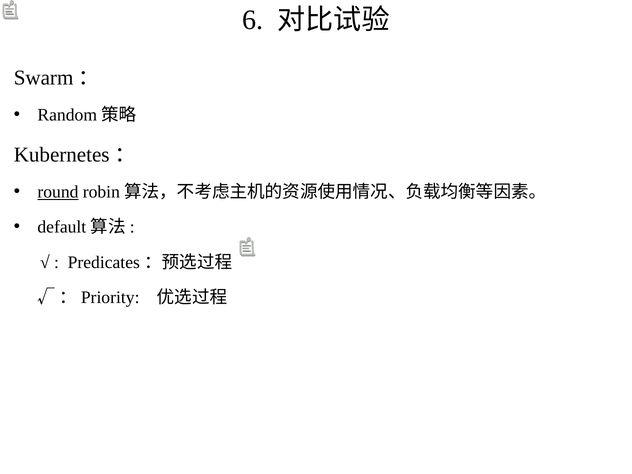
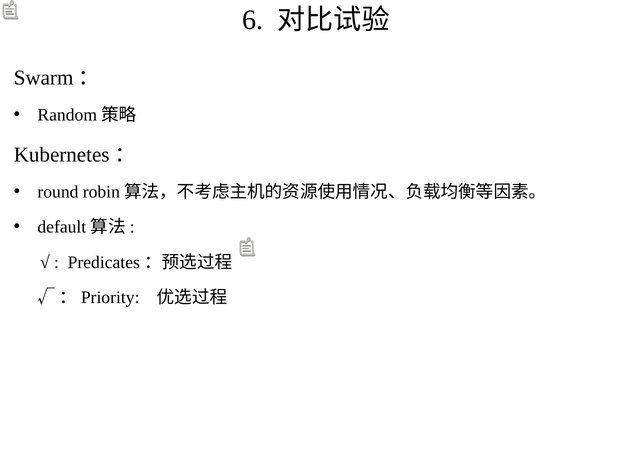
round underline: present -> none (58, 192)
